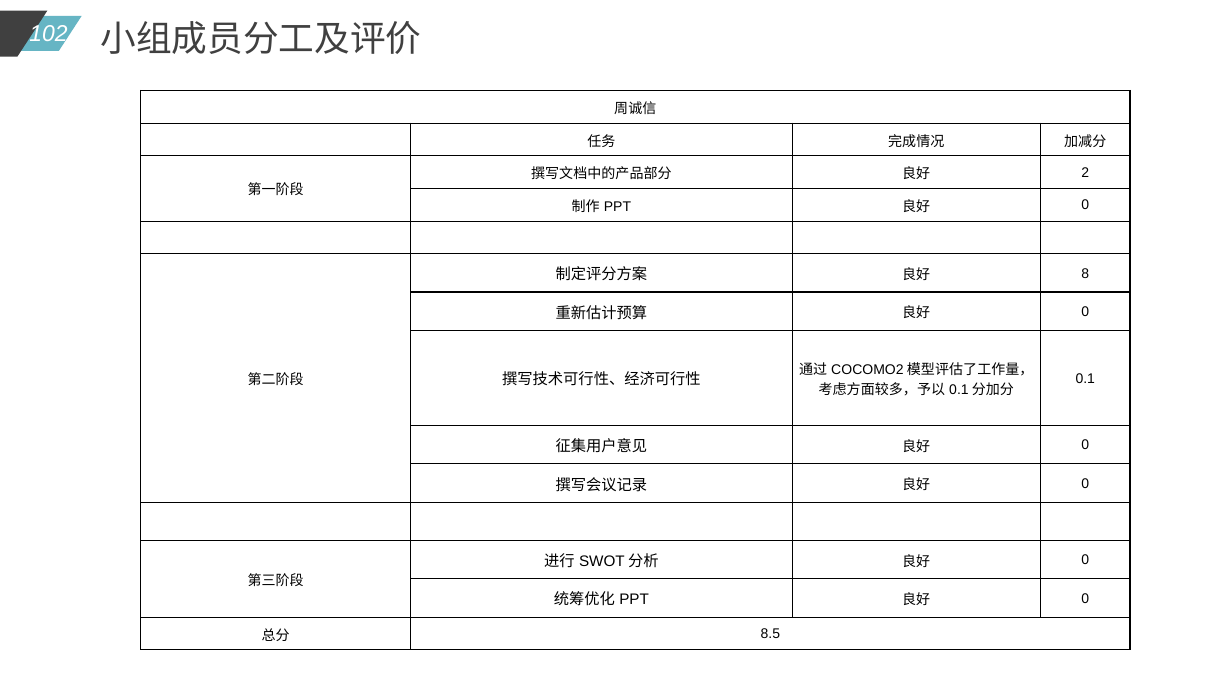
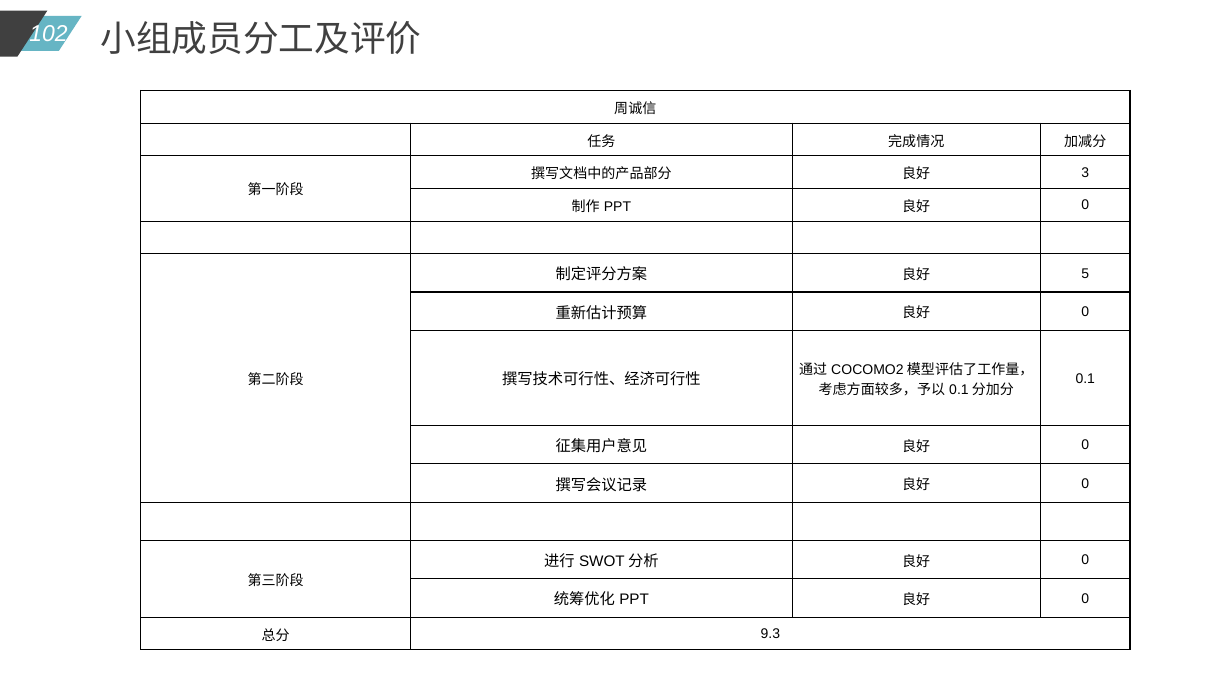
2: 2 -> 3 (1085, 173)
8: 8 -> 5 (1085, 273)
8.5: 8.5 -> 9.3 (770, 634)
